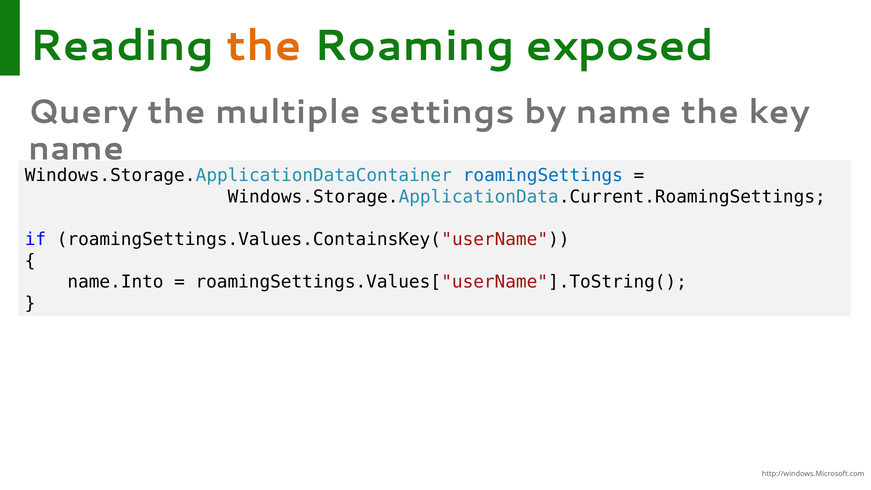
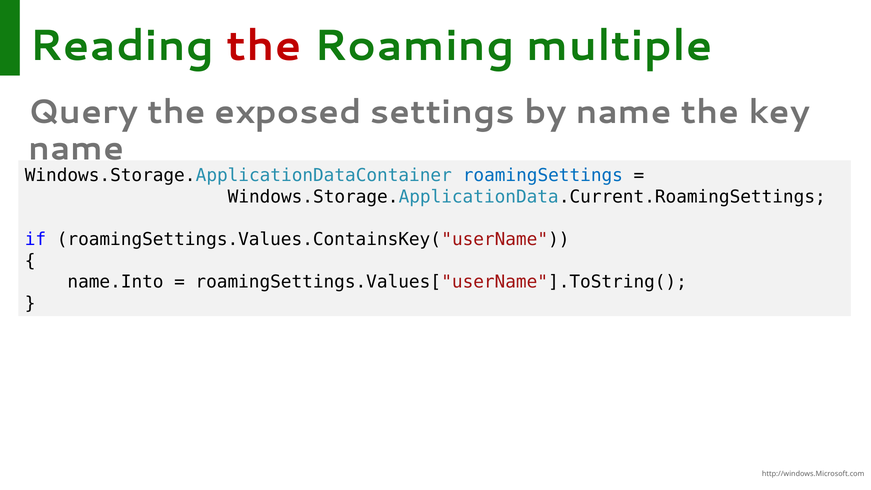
the colour: orange -> red (264, 46)
exposed: exposed -> multiple (620, 46)
multiple: multiple -> exposed (288, 112)
